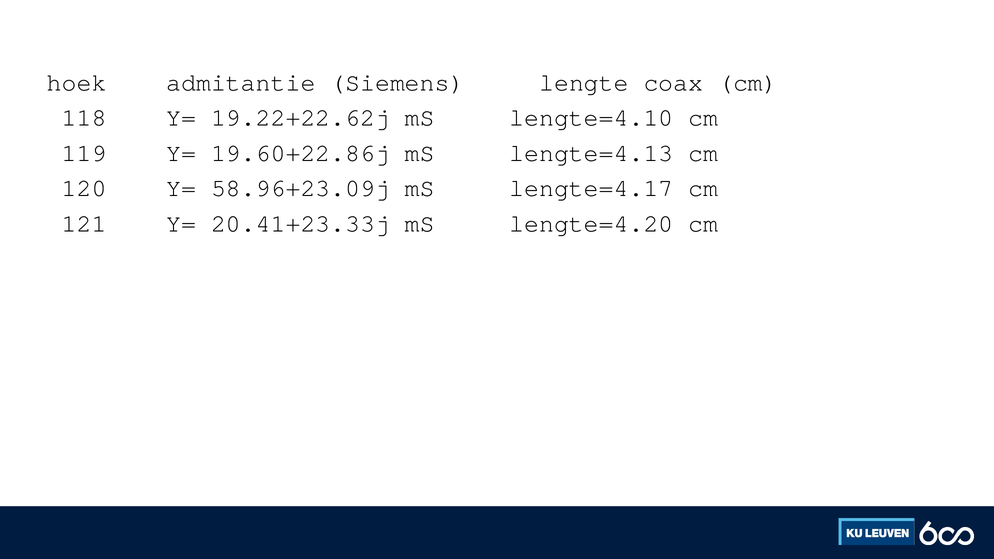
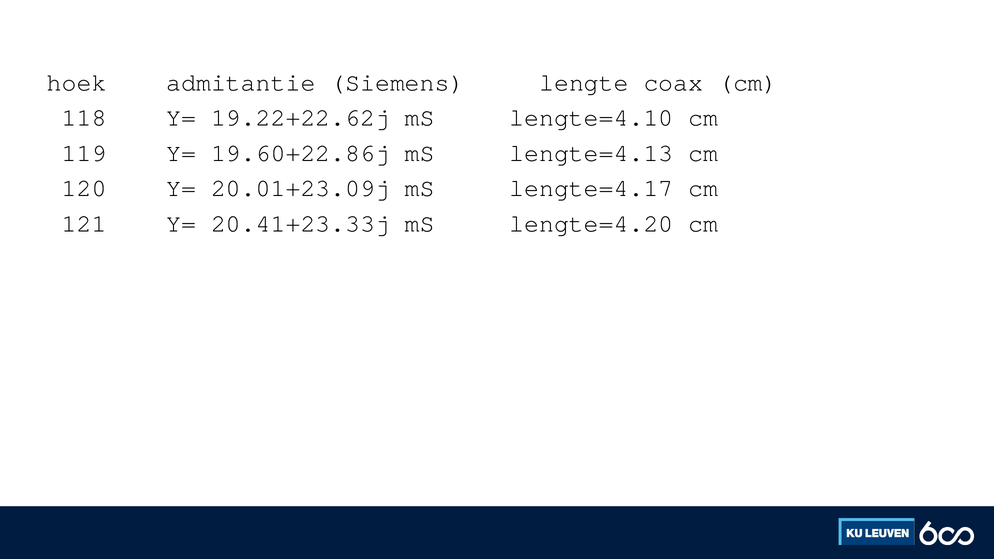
58.96+23.09j: 58.96+23.09j -> 20.01+23.09j (301, 188)
